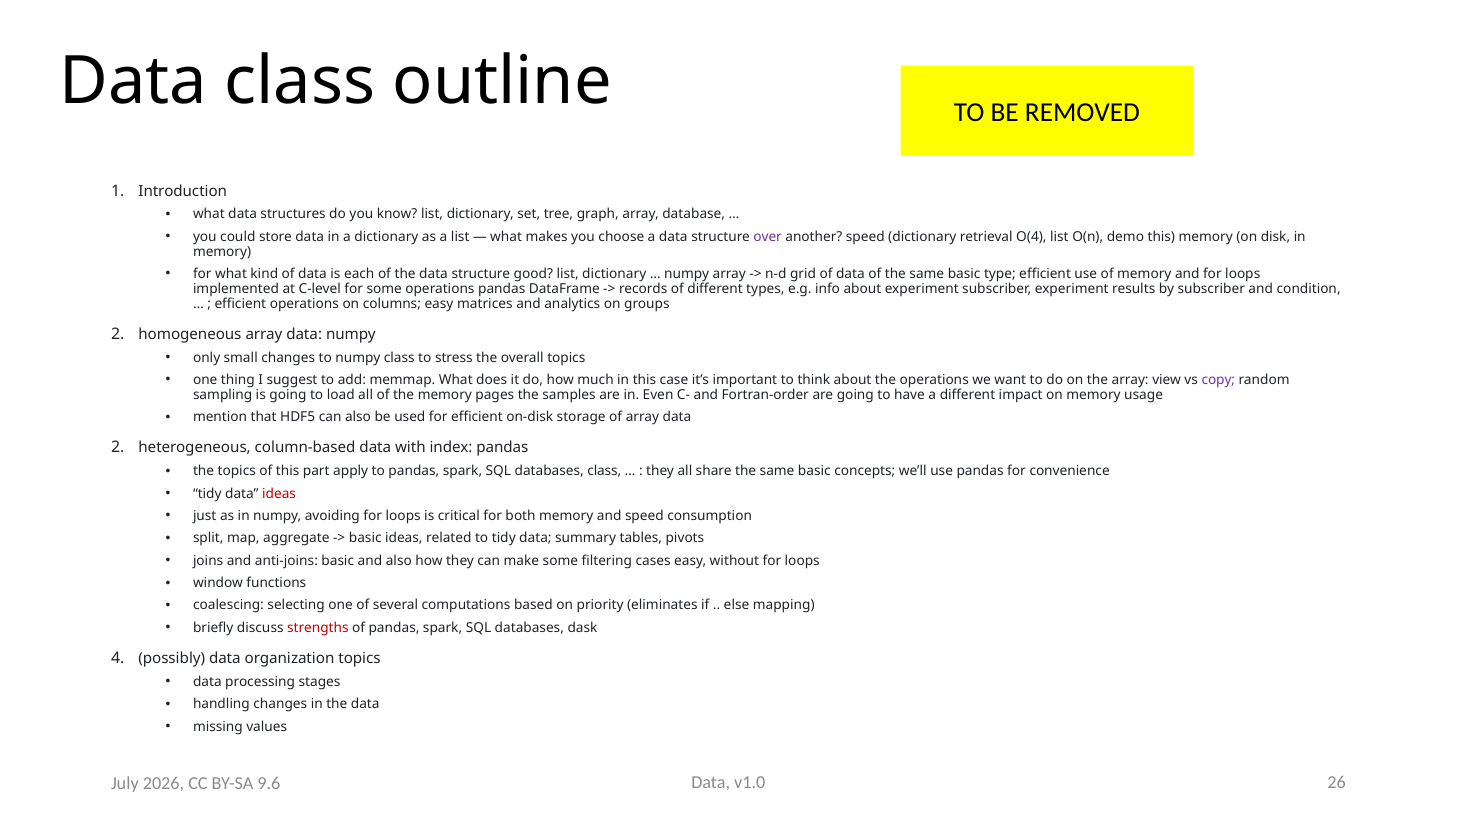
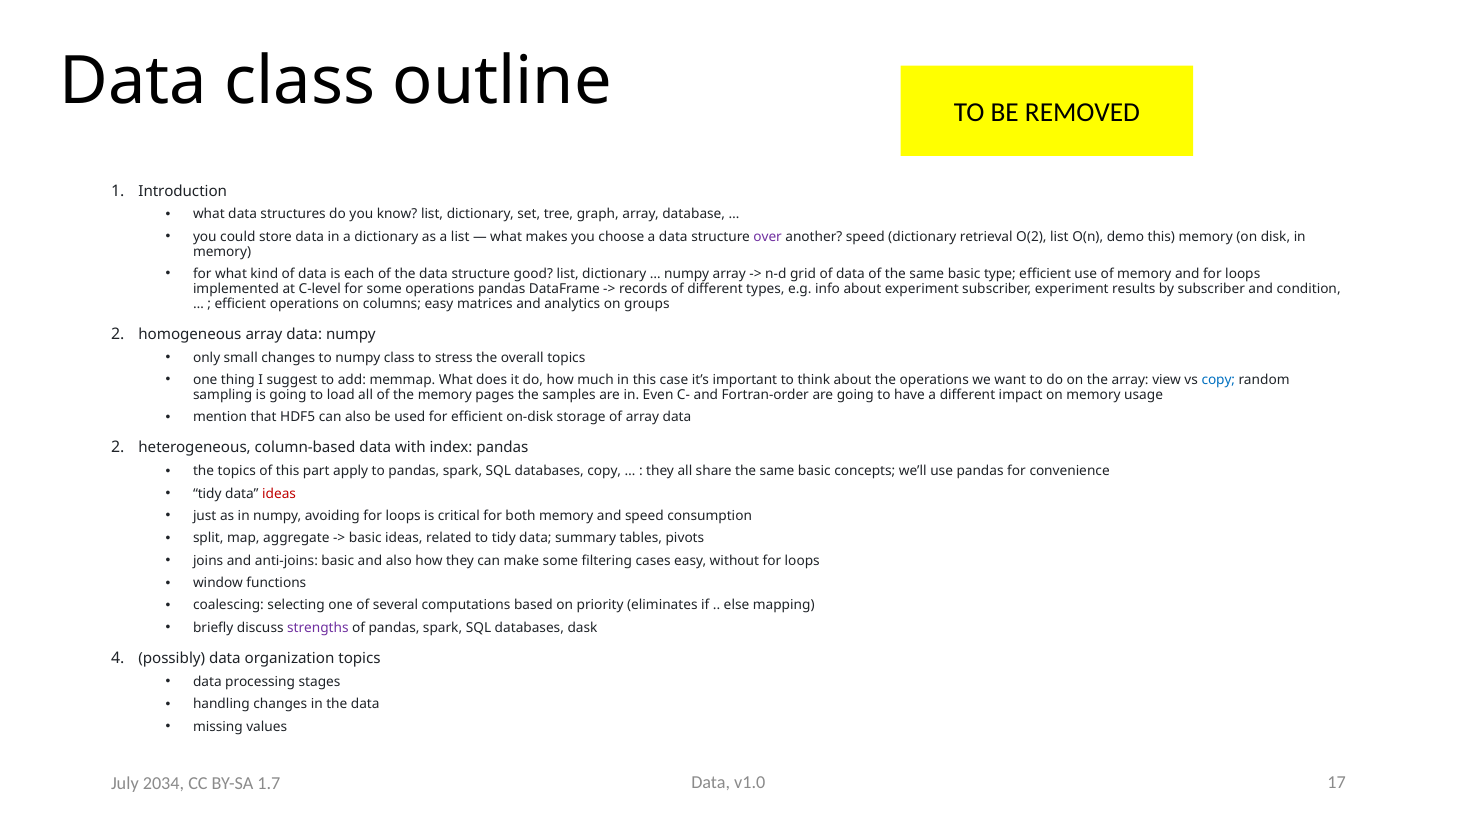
O(4: O(4 -> O(2 (1031, 237)
copy colour: purple -> blue (1218, 380)
databases class: class -> copy (604, 471)
strengths colour: red -> purple (318, 627)
26: 26 -> 17 (1337, 782)
2026: 2026 -> 2034 (164, 783)
9.6: 9.6 -> 1.7 (269, 783)
